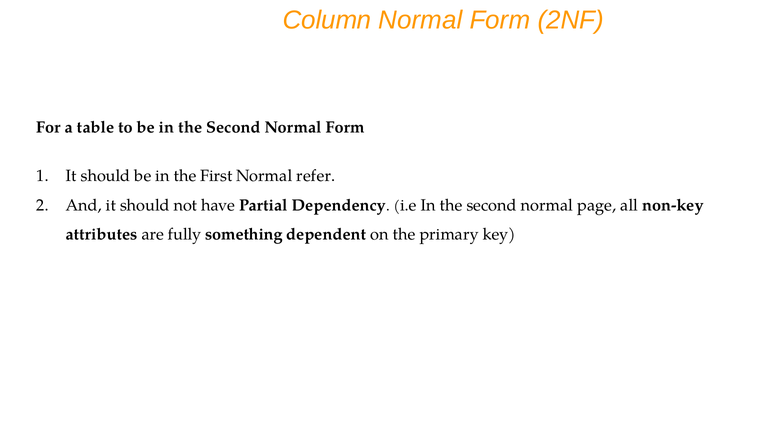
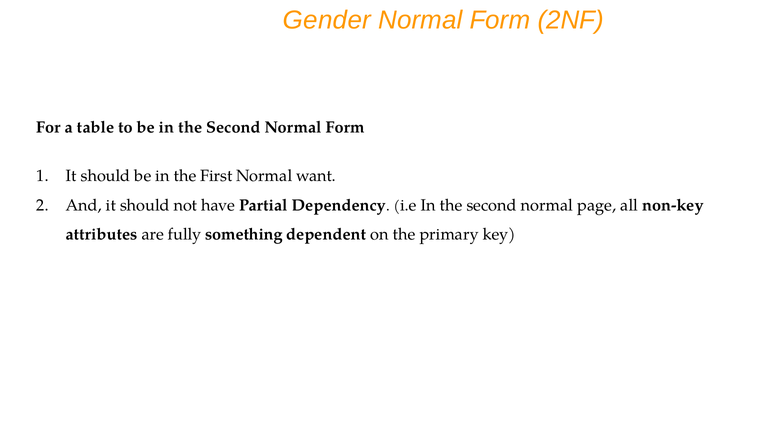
Column: Column -> Gender (327, 20)
refer: refer -> want (316, 176)
